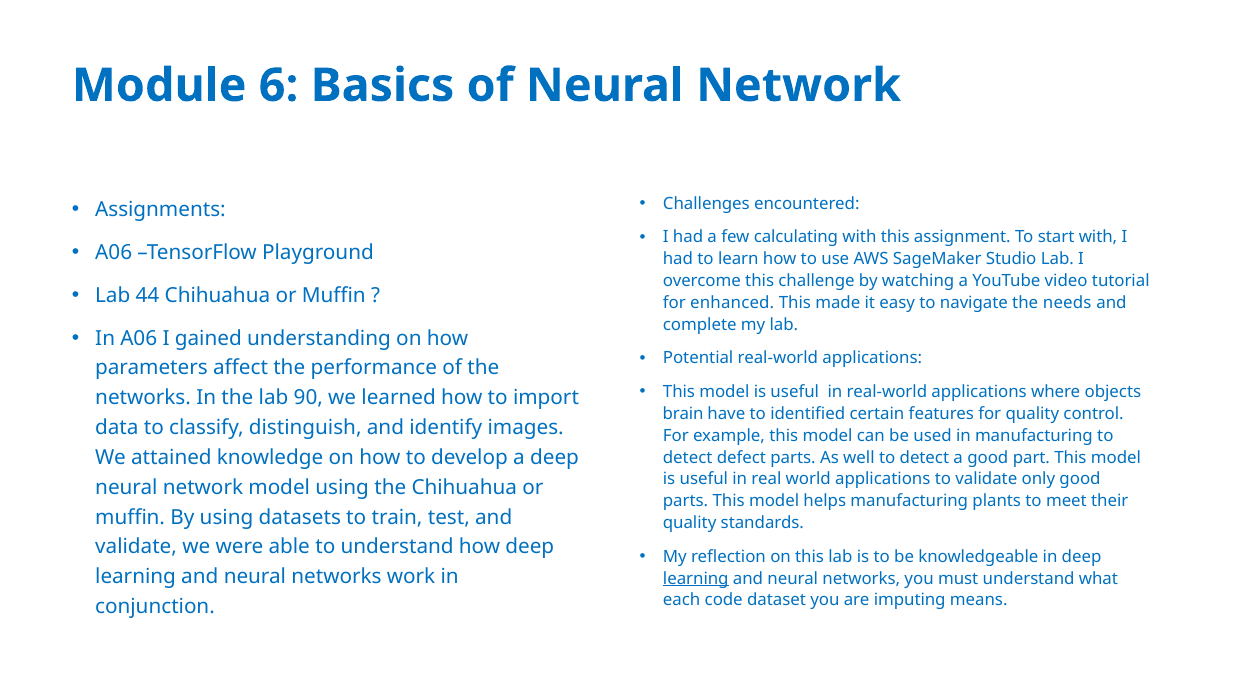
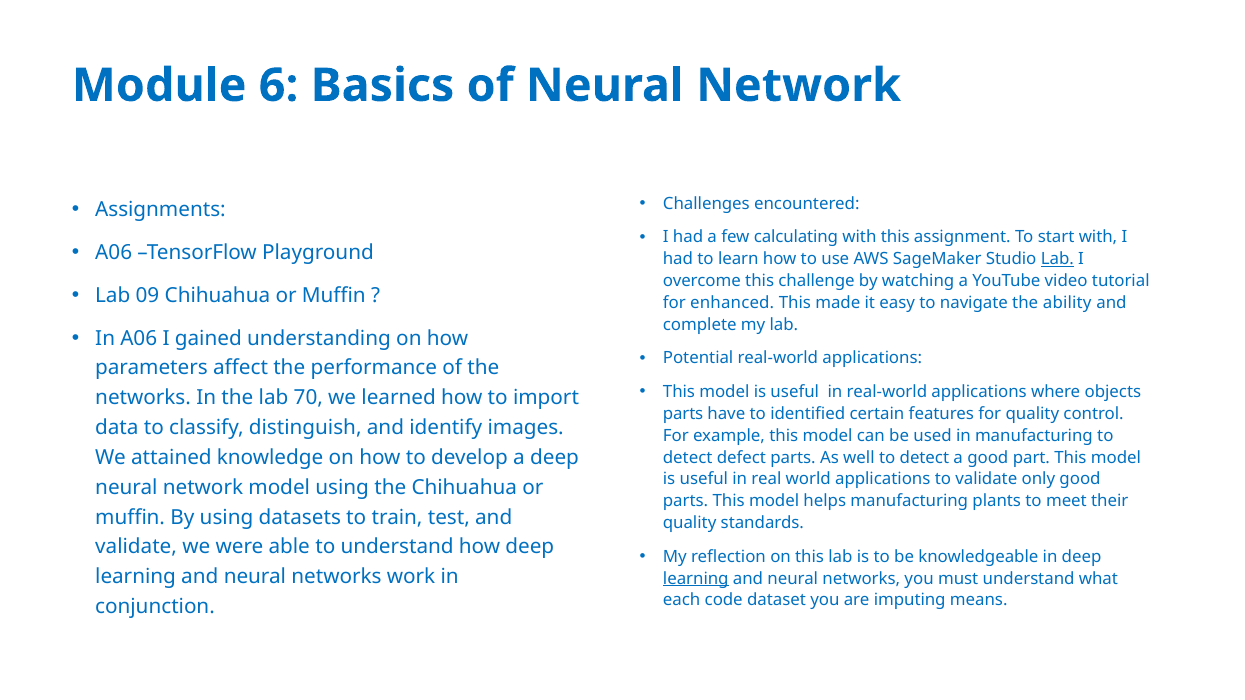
Lab underline: none -> present (1057, 259)
44: 44 -> 09 (148, 296)
needs: needs -> ability (1067, 303)
90: 90 -> 70 (308, 398)
brain: brain -> parts (683, 414)
